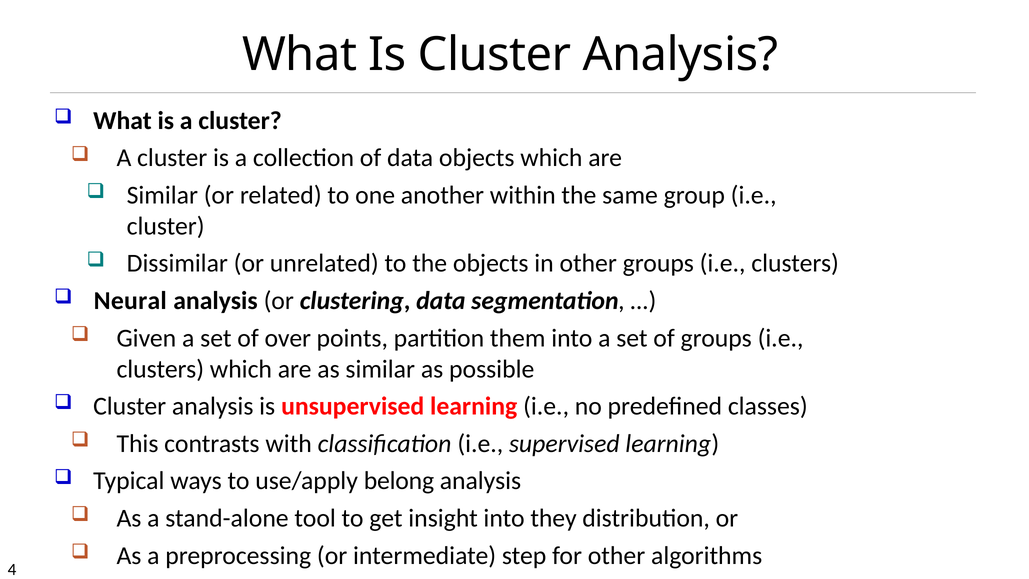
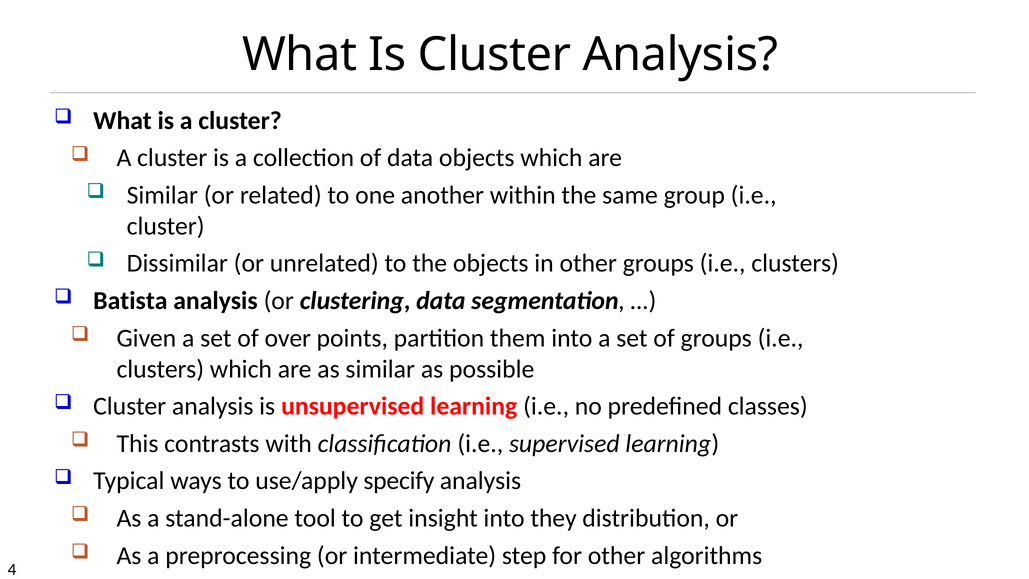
Neural: Neural -> Batista (130, 301)
belong: belong -> specify (399, 481)
